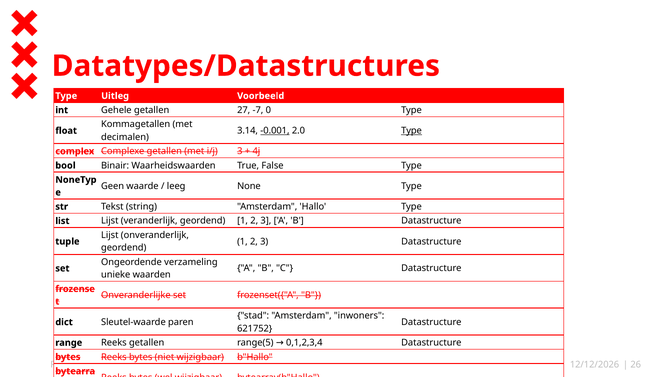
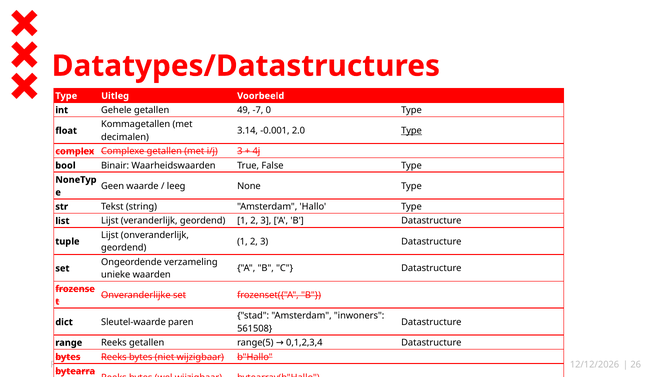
27: 27 -> 49 (244, 110)
-0.001 underline: present -> none (275, 131)
621752: 621752 -> 561508 (255, 328)
